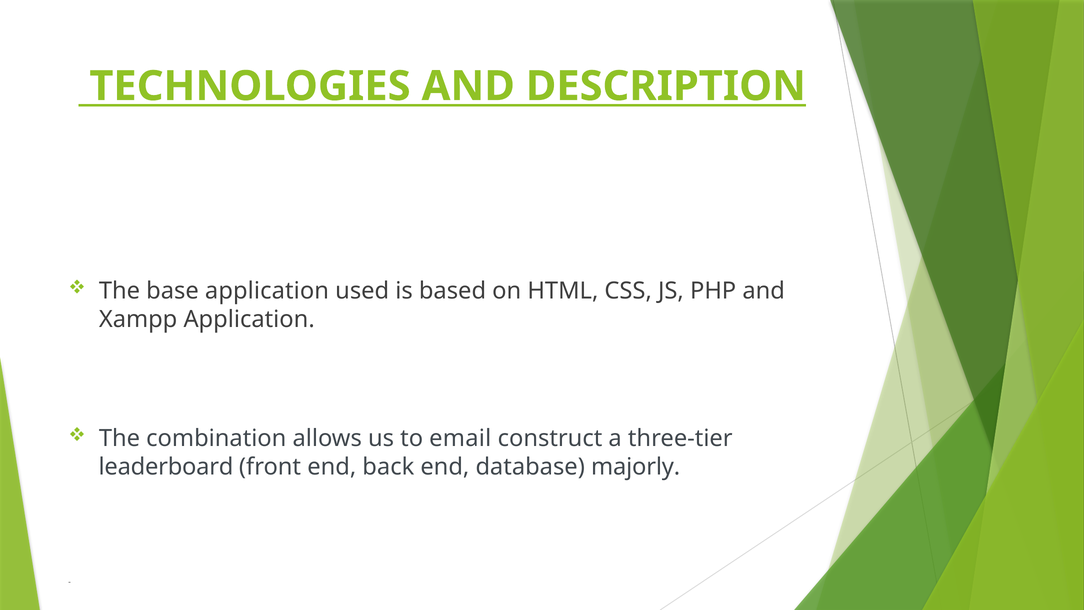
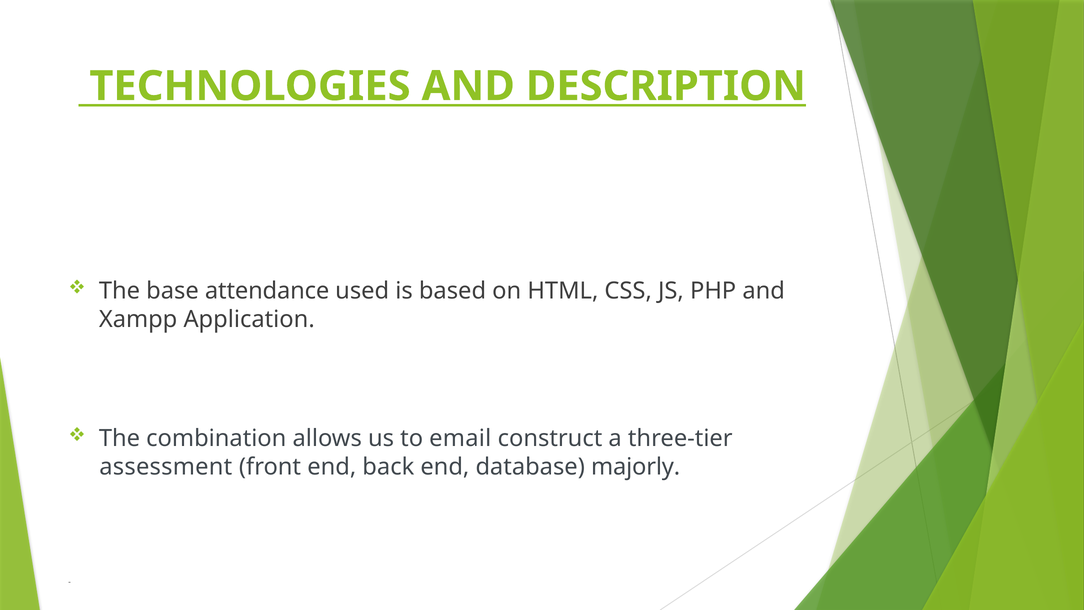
base application: application -> attendance (267, 291)
leaderboard: leaderboard -> assessment (166, 467)
